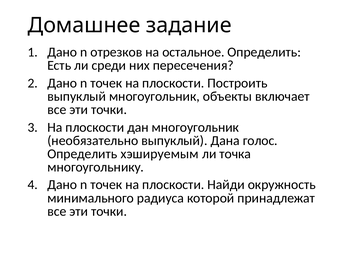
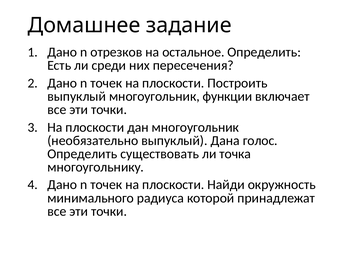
объекты: объекты -> функции (227, 96)
хэшируемым: хэшируемым -> существовать (160, 154)
